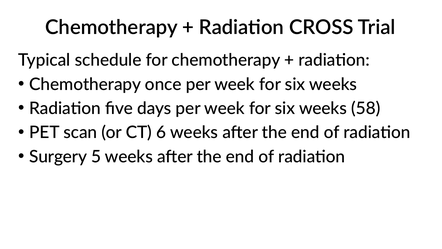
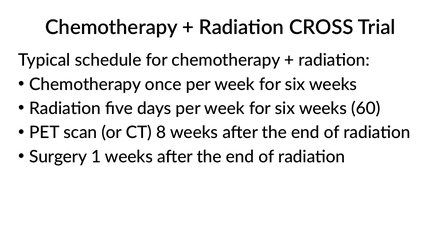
58: 58 -> 60 (366, 108)
6: 6 -> 8 (161, 132)
5: 5 -> 1 (96, 156)
